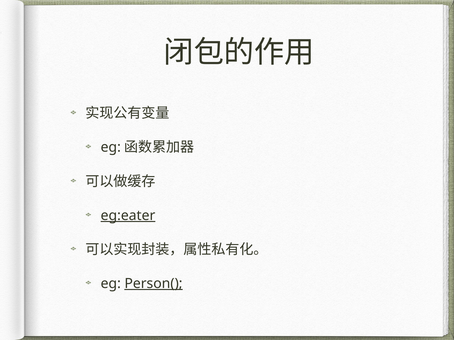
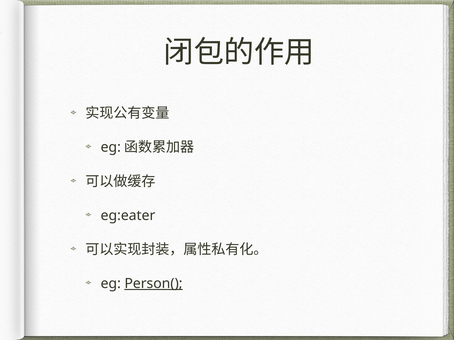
eg:eater underline: present -> none (128, 216)
